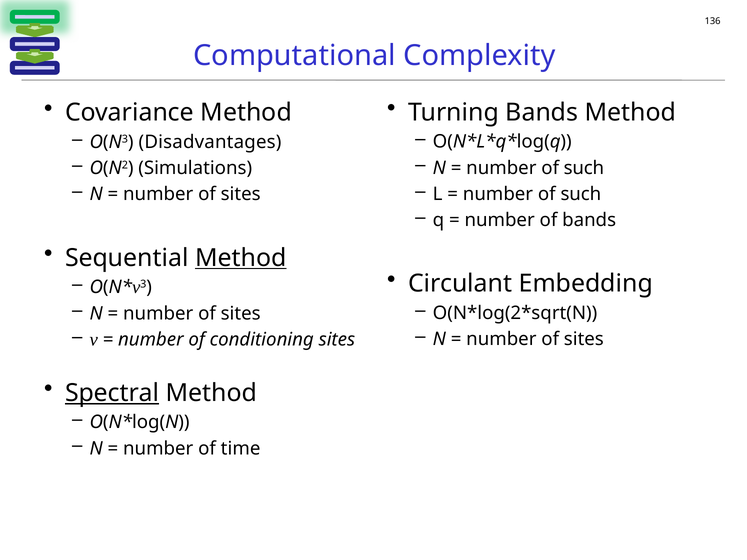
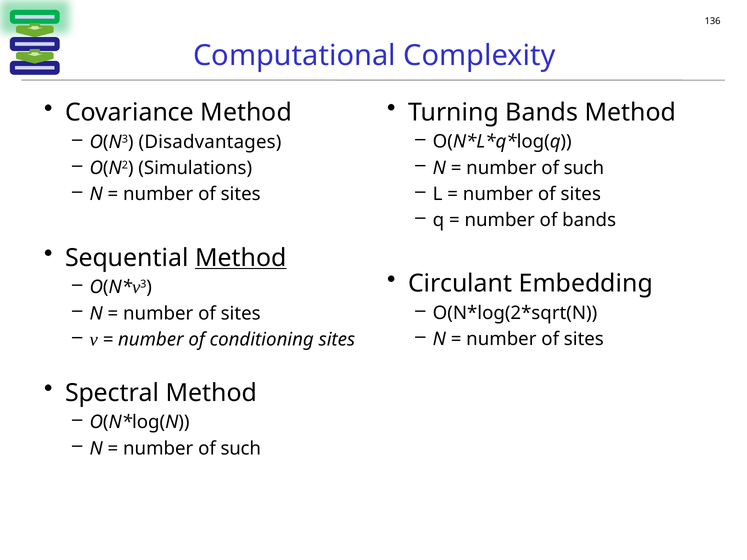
such: such -> sites (581, 194)
Spectral underline: present -> none (112, 393)
time: time -> such (241, 449)
